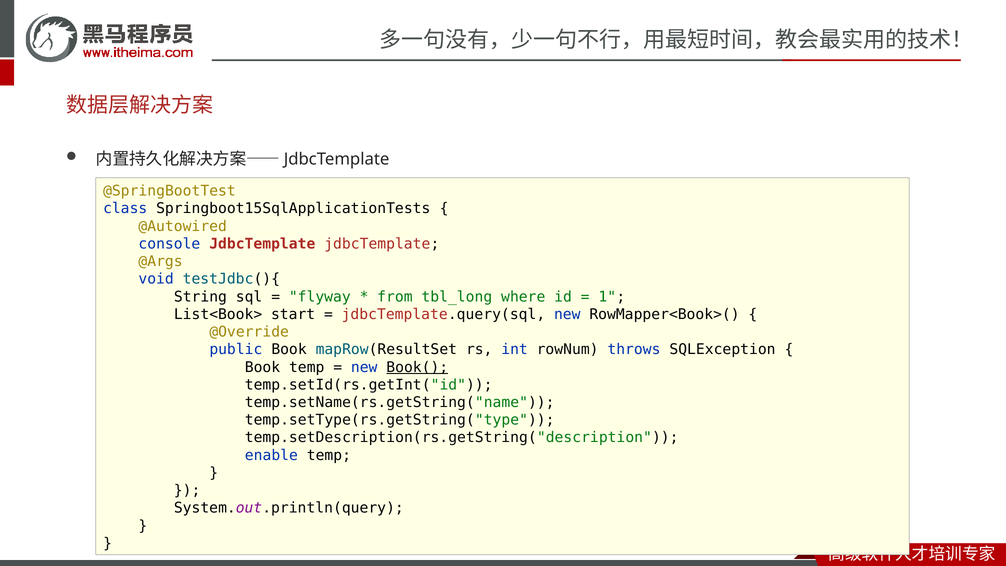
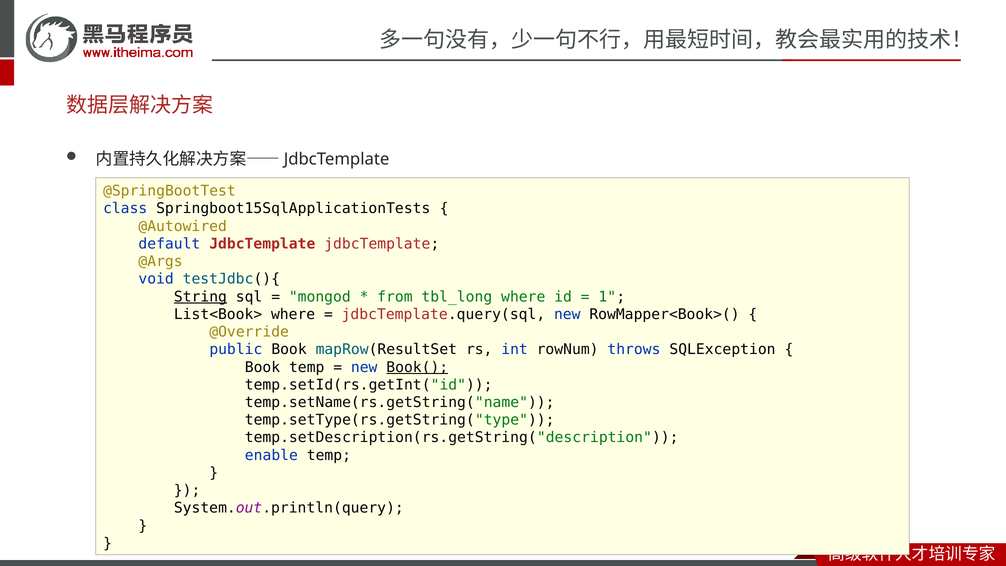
console: console -> default (169, 244)
String underline: none -> present (200, 297)
flyway: flyway -> mongod (320, 297)
List<Book> start: start -> where (293, 314)
